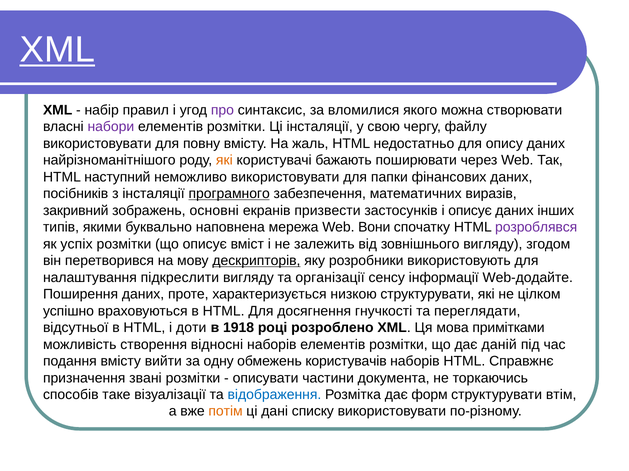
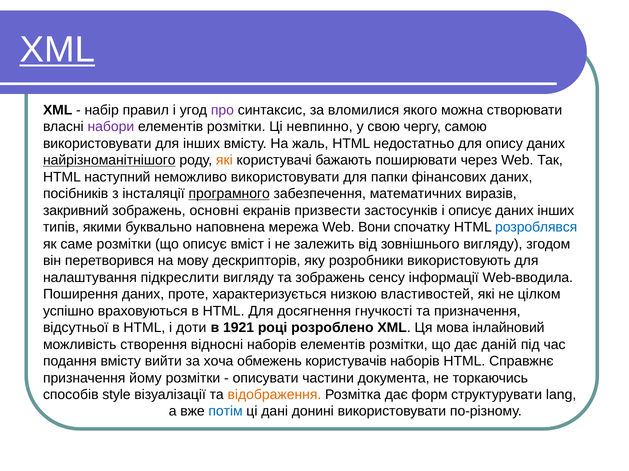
Ці інсталяції: інсталяції -> невпинно (320, 127)
файлу: файлу -> самою (466, 127)
для повну: повну -> інших (201, 144)
найрізноманітнішого underline: none -> present (109, 161)
розроблявся colour: purple -> blue (536, 228)
успіх: успіх -> саме (77, 244)
дескрипторів underline: present -> none (256, 261)
та організації: організації -> зображень (330, 278)
Web-додайте: Web-додайте -> Web-вводила (528, 278)
низкою структурувати: структурувати -> властивостей (427, 295)
та переглядати: переглядати -> призначення (477, 311)
1918: 1918 -> 1921 (239, 328)
примітками: примітками -> інлайновий (509, 328)
одну: одну -> хоча (219, 362)
звані: звані -> йому (145, 379)
таке: таке -> style (116, 395)
відображення colour: blue -> orange (274, 395)
втім: втім -> lang (561, 395)
потім colour: orange -> blue (226, 412)
списку: списку -> донині (313, 412)
